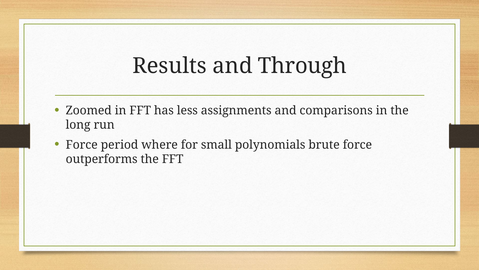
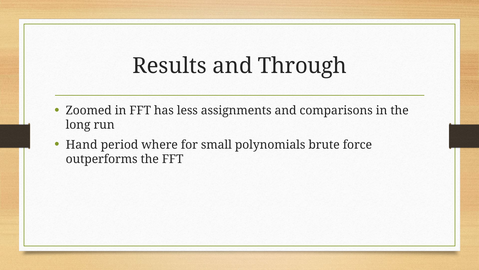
Force: Force -> Hand (82, 144)
